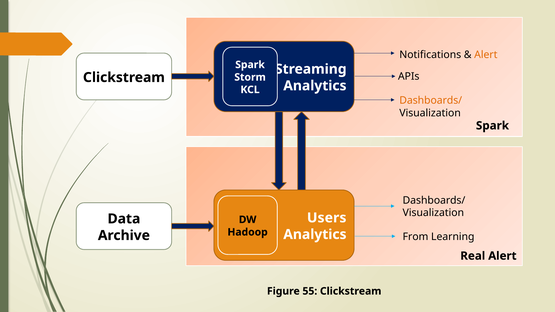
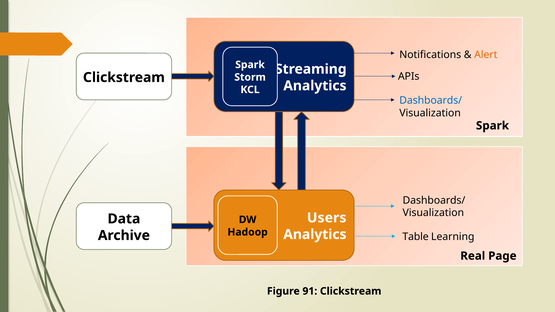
Dashboards/ colour: orange -> blue (431, 100)
From: From -> Table (416, 237)
Real Alert: Alert -> Page (502, 256)
55: 55 -> 91 (310, 291)
